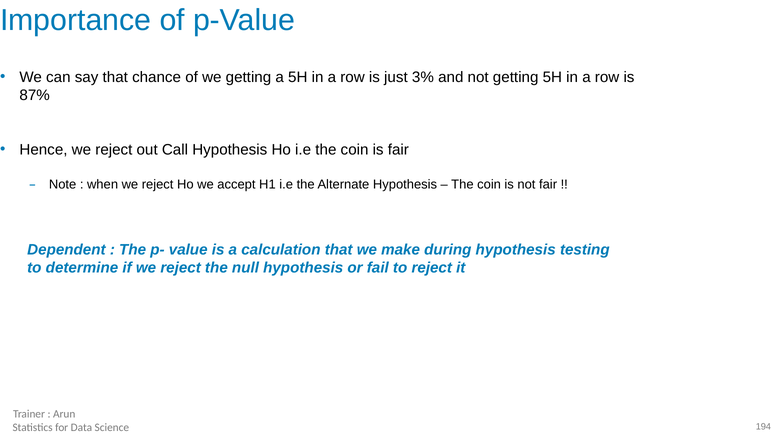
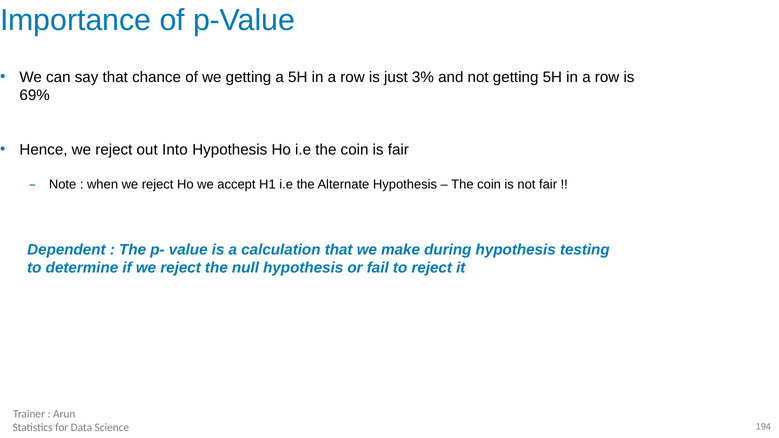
87%: 87% -> 69% (35, 95)
Call: Call -> Into (175, 150)
